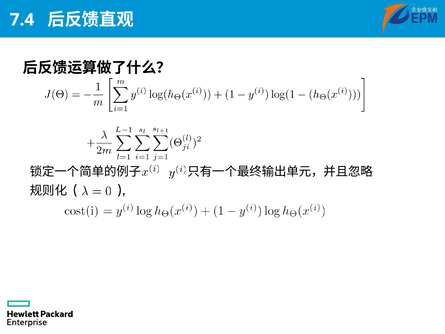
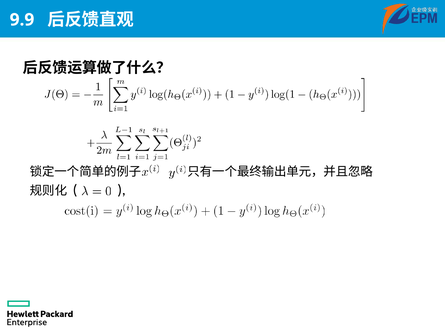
7.4: 7.4 -> 9.9 (22, 20)
